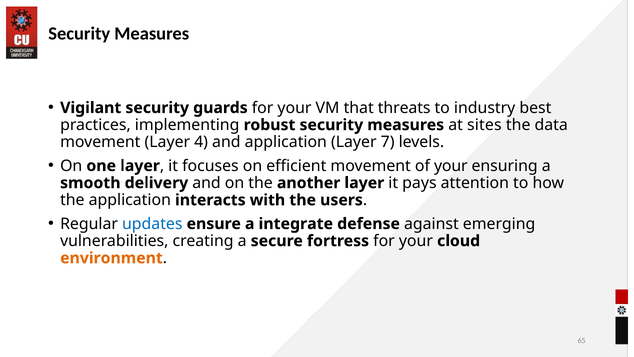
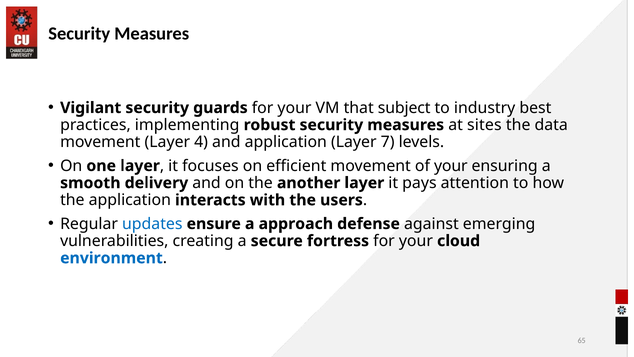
threats: threats -> subject (404, 108)
integrate: integrate -> approach (296, 224)
environment colour: orange -> blue (111, 258)
